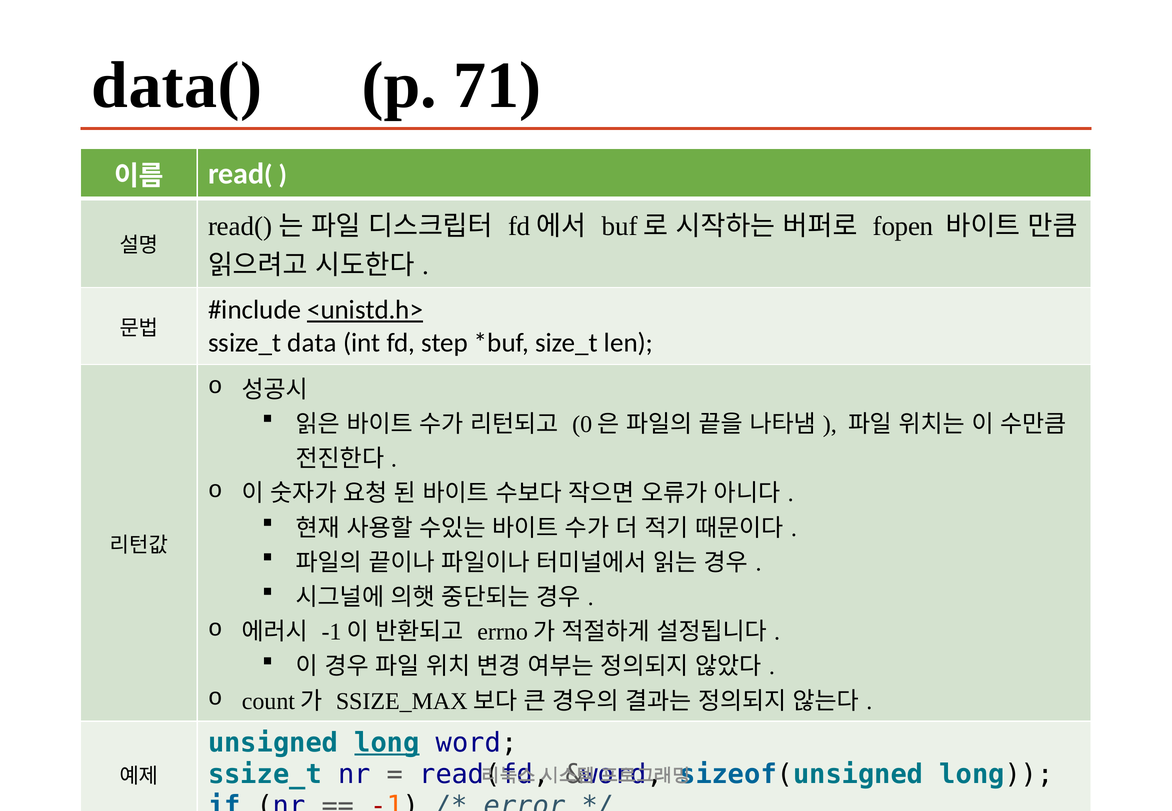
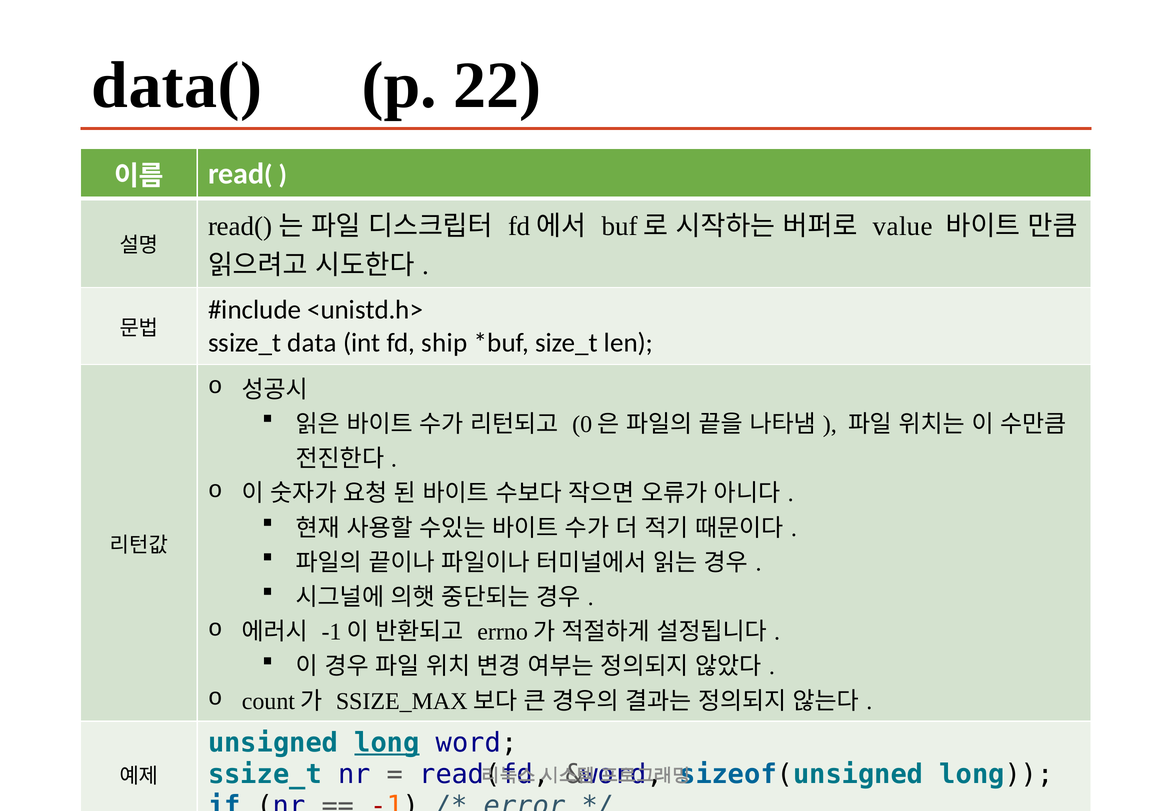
71: 71 -> 22 (497, 86)
fopen: fopen -> value (903, 226)
<unistd.h> underline: present -> none (365, 310)
step: step -> ship (444, 343)
